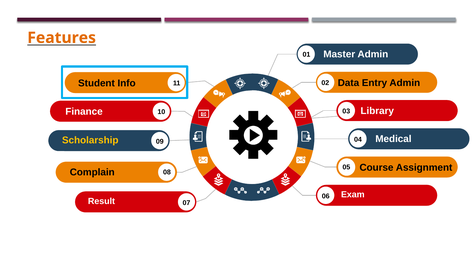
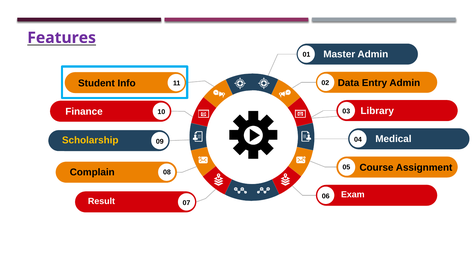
Features colour: orange -> purple (62, 38)
